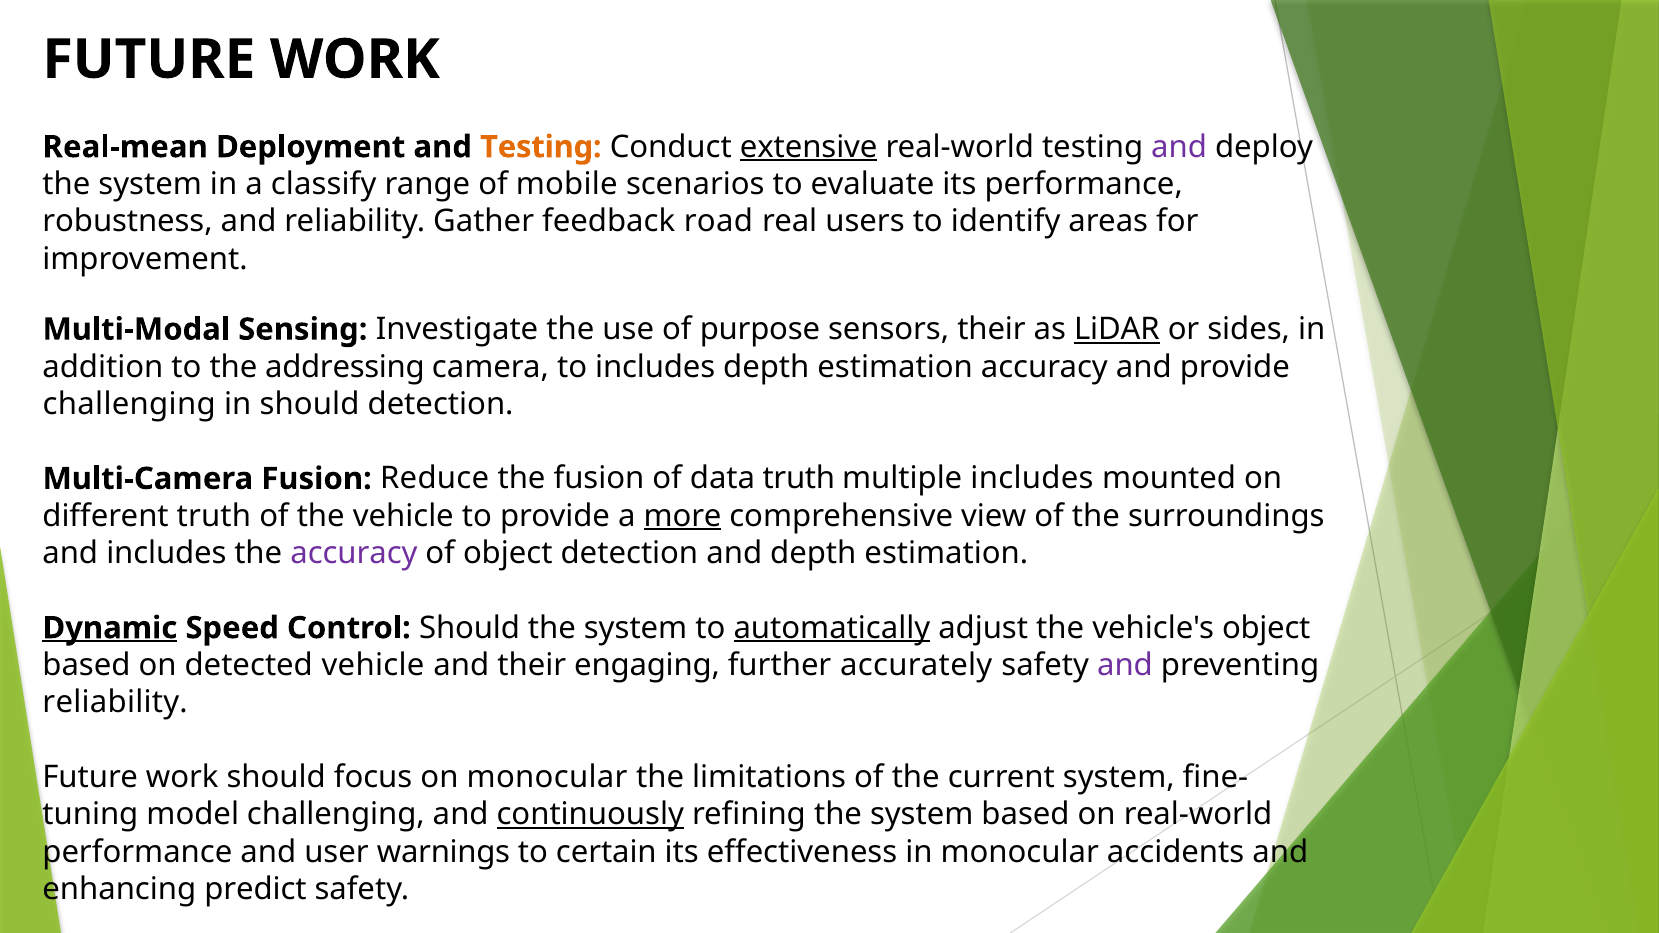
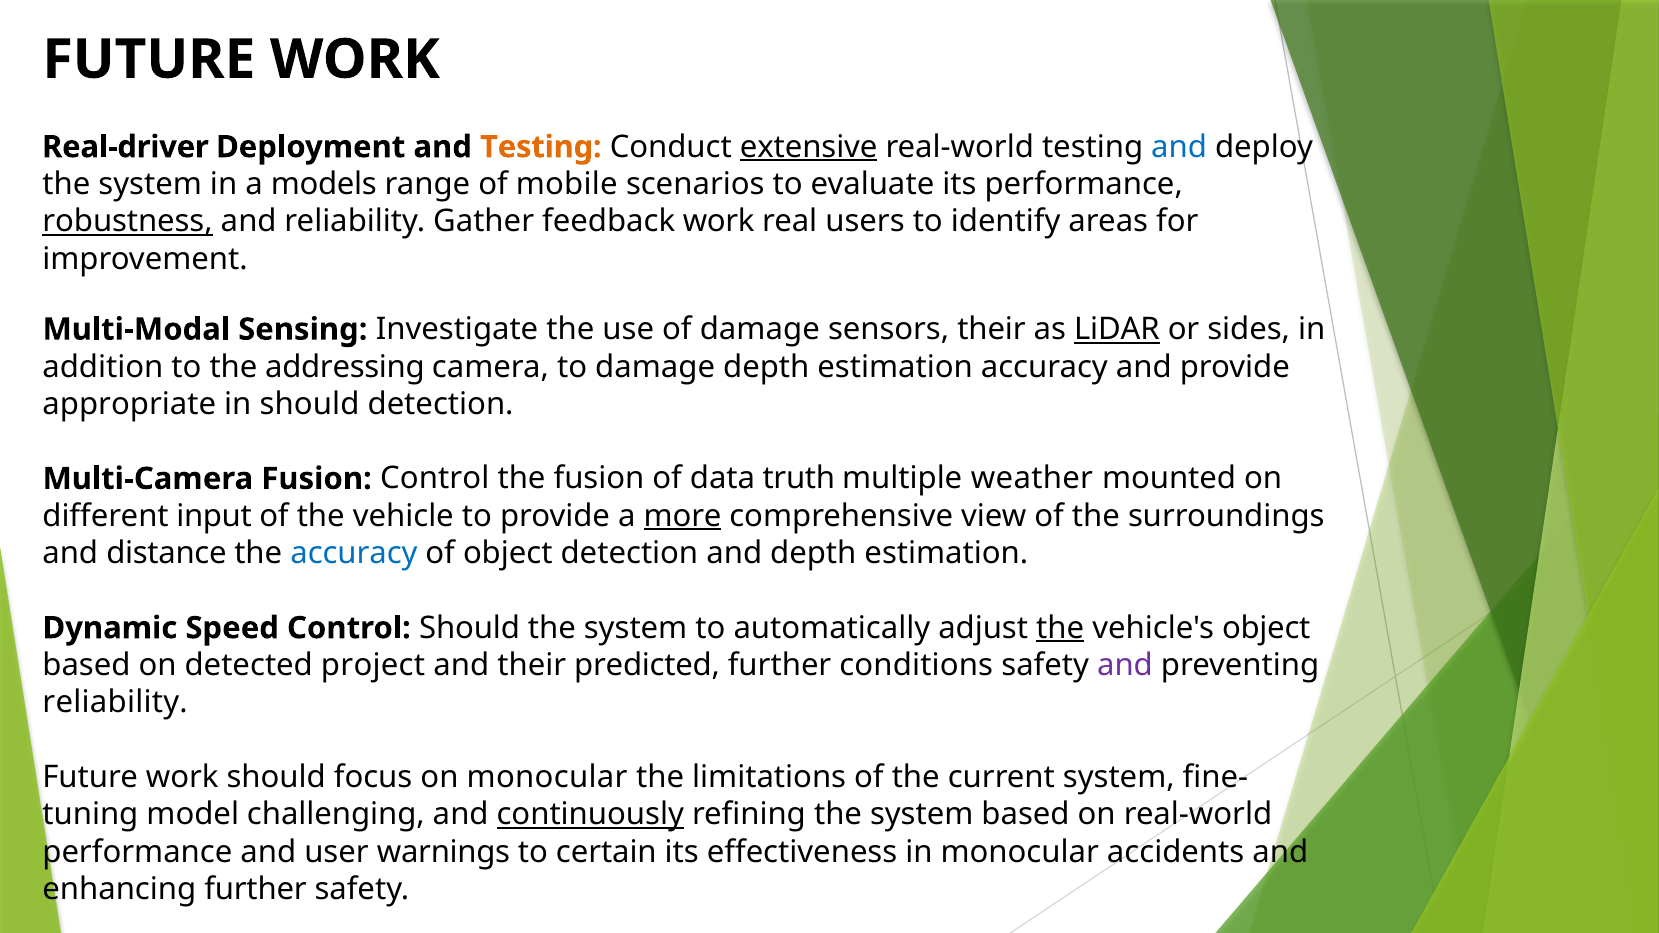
Real-mean: Real-mean -> Real-driver (125, 147)
and colour: purple -> blue (1179, 147)
classify: classify -> models (324, 184)
robustness underline: none -> present (128, 222)
feedback road: road -> work (719, 222)
of purpose: purpose -> damage (760, 330)
to includes: includes -> damage (655, 367)
challenging: challenging -> appropriate (129, 404)
Fusion Reduce: Reduce -> Control (435, 479)
multiple includes: includes -> weather (1032, 479)
different truth: truth -> input (214, 516)
and includes: includes -> distance (166, 553)
accuracy colour: purple -> blue (354, 553)
Dynamic underline: present -> none (110, 628)
automatically underline: present -> none (832, 628)
the underline: none -> present (1060, 628)
detected vehicle: vehicle -> project (373, 665)
engaging: engaging -> predicted (647, 665)
accurately: accurately -> conditions (916, 665)
enhancing predict: predict -> further (256, 889)
